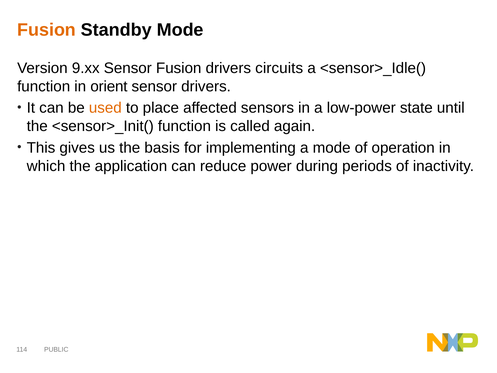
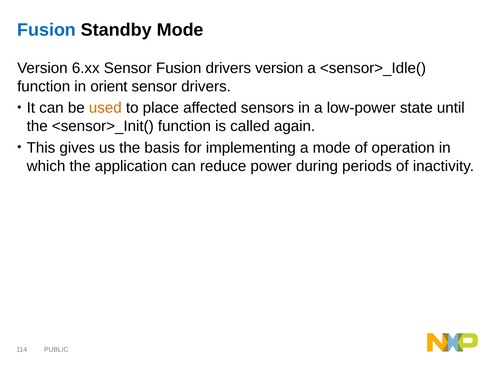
Fusion colour: orange -> blue (47, 30)
9.xx: 9.xx -> 6.xx (86, 68)
drivers circuits: circuits -> version (279, 68)
